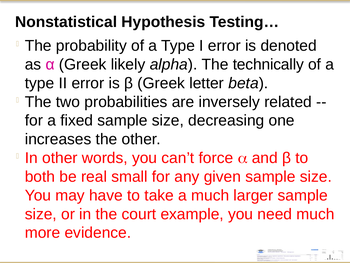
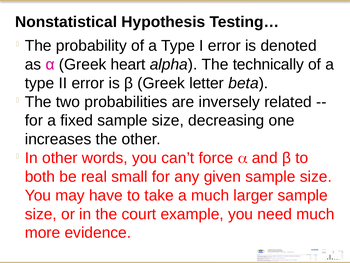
likely: likely -> heart (128, 64)
